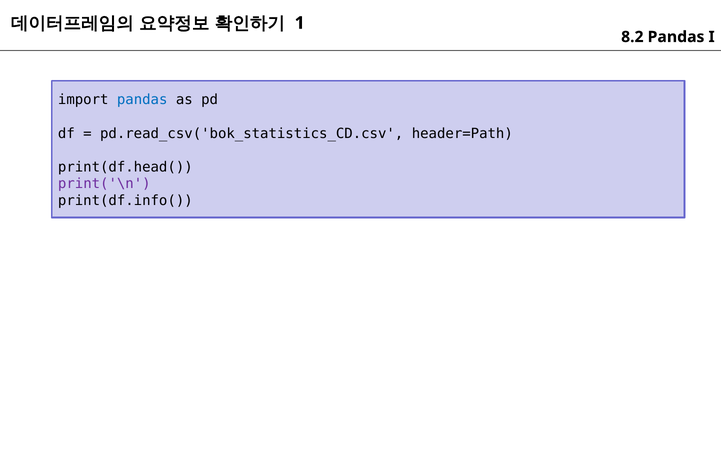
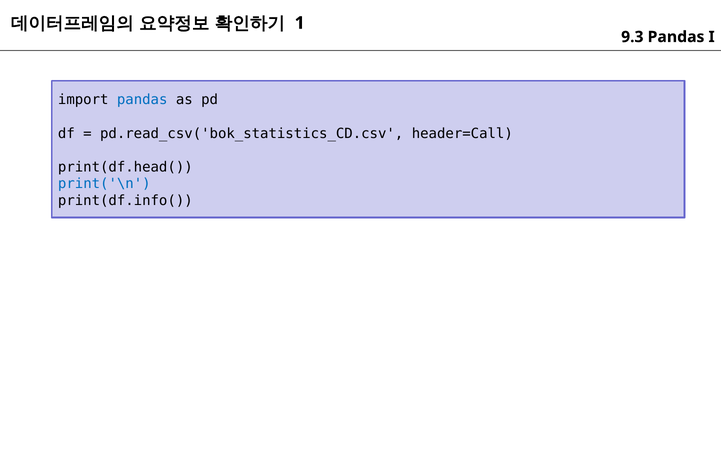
8.2: 8.2 -> 9.3 (632, 37)
header=Path: header=Path -> header=Call (462, 134)
print('\n colour: purple -> blue (104, 184)
